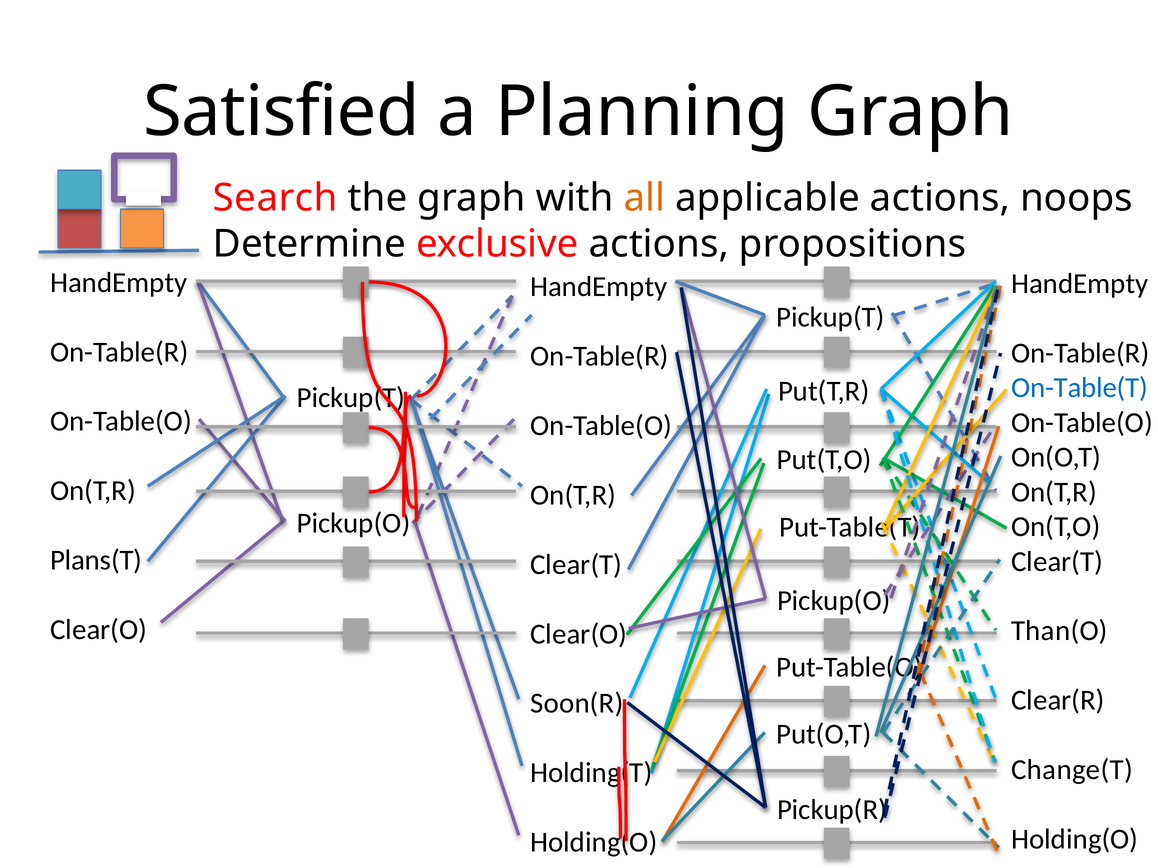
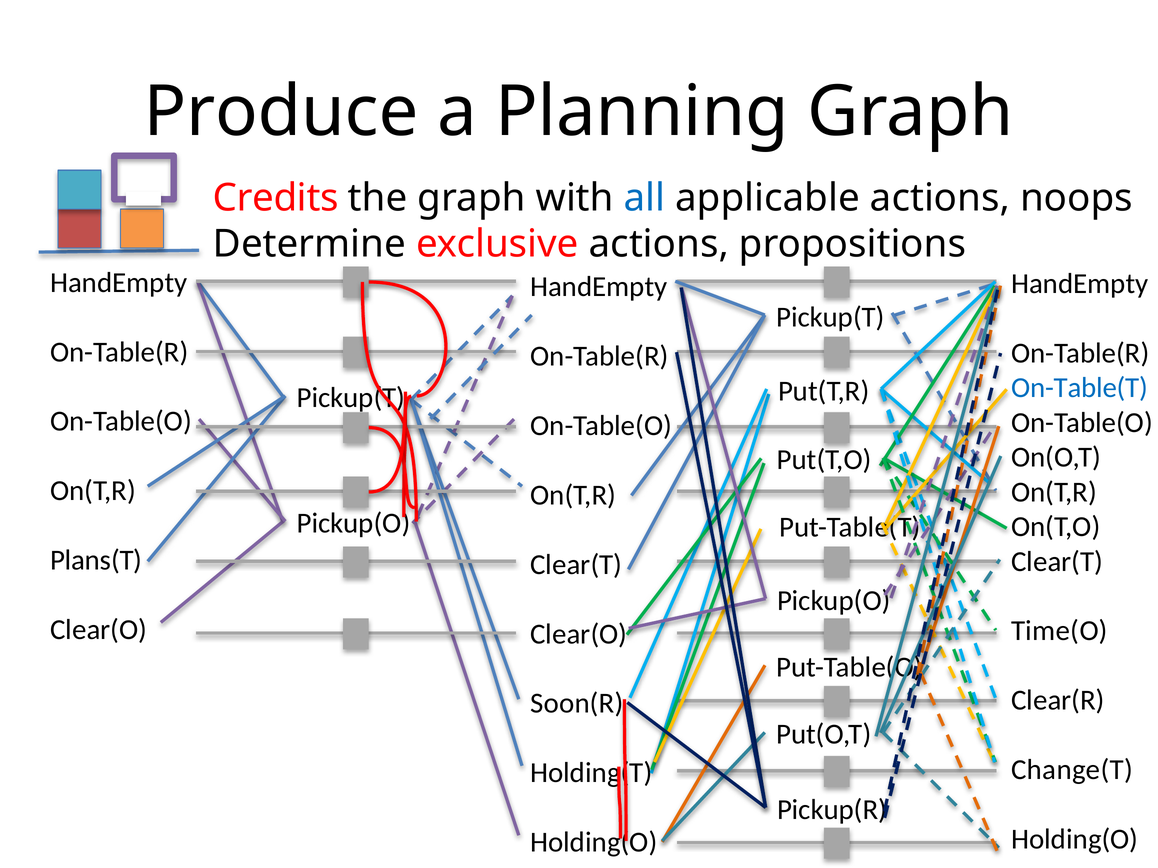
Satisfied: Satisfied -> Produce (281, 112)
Search: Search -> Credits (276, 198)
all colour: orange -> blue (644, 198)
Than(O: Than(O -> Time(O (1059, 631)
